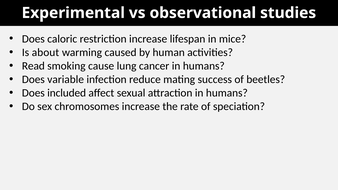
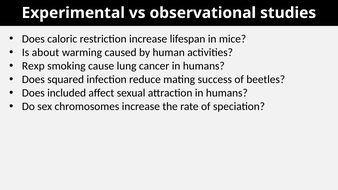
Read: Read -> Rexp (33, 66)
variable: variable -> squared (66, 79)
